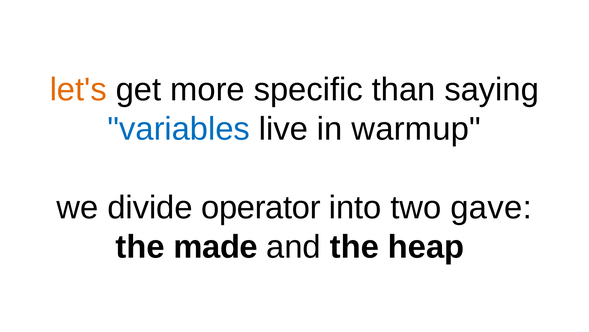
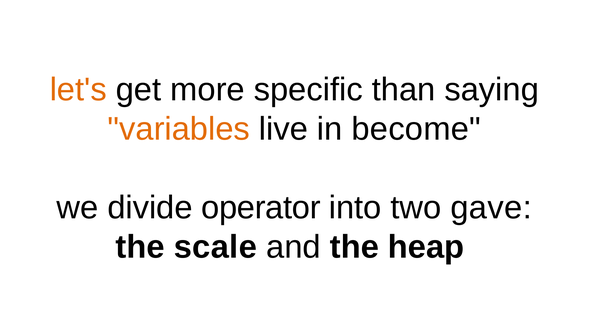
variables colour: blue -> orange (179, 129)
warmup: warmup -> become (416, 129)
made: made -> scale (215, 246)
